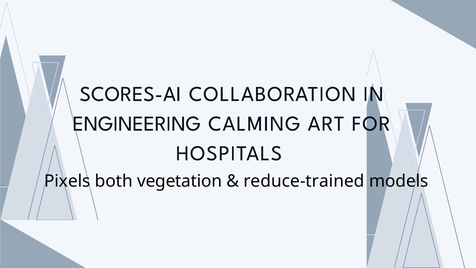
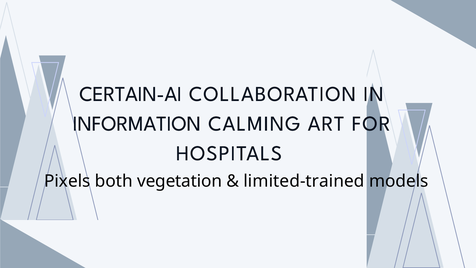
SCORES-AI: SCORES-AI -> CERTAIN-AI (131, 94)
ENGINEERING: ENGINEERING -> INFORMATION (137, 124)
reduce-trained: reduce-trained -> limited-trained (304, 181)
